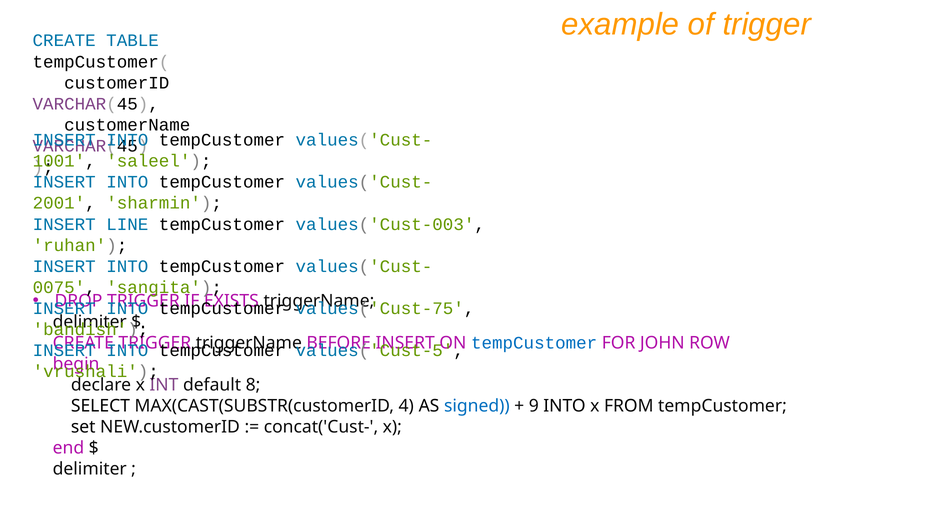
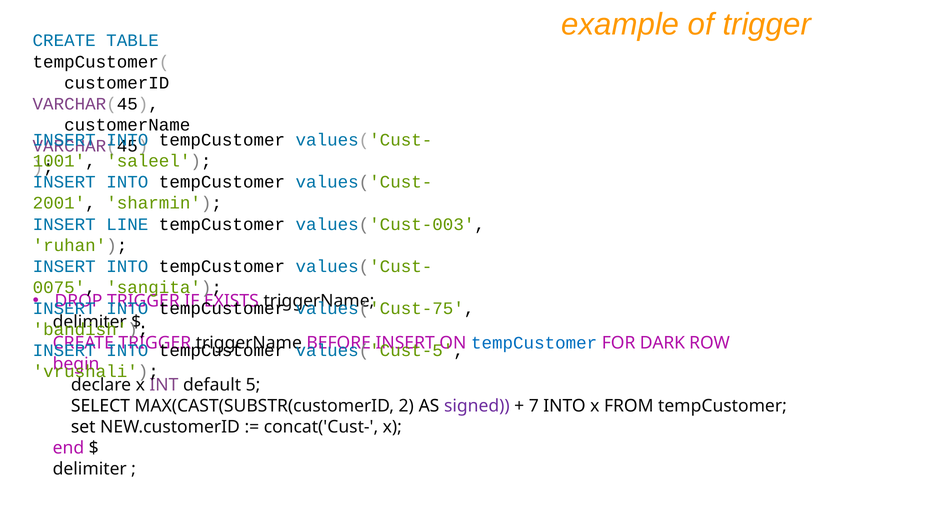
JOHN: JOHN -> DARK (662, 343)
8: 8 -> 5 (253, 385)
4: 4 -> 2 (406, 406)
signed colour: blue -> purple (477, 406)
9: 9 -> 7 (534, 406)
